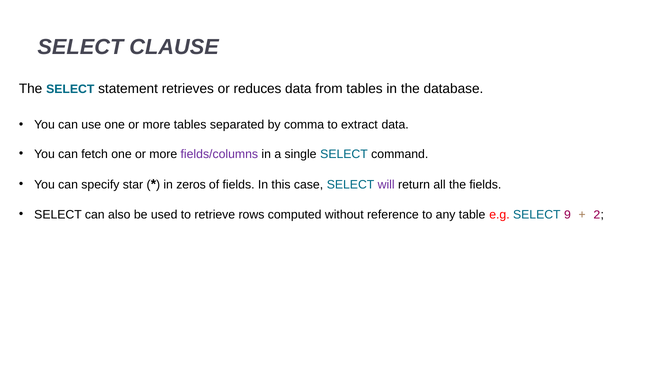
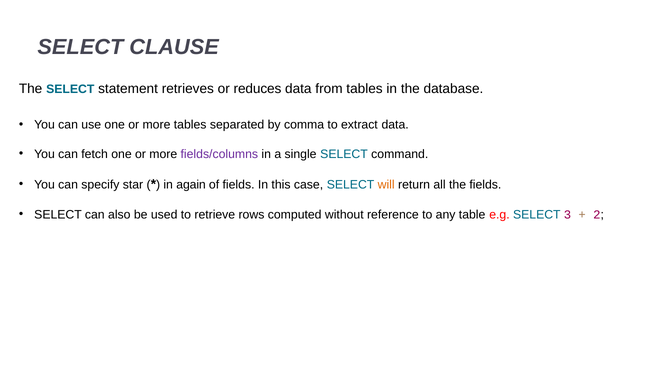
zeros: zeros -> again (191, 185)
will colour: purple -> orange (386, 185)
9: 9 -> 3 (567, 215)
